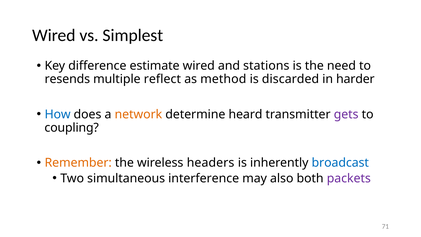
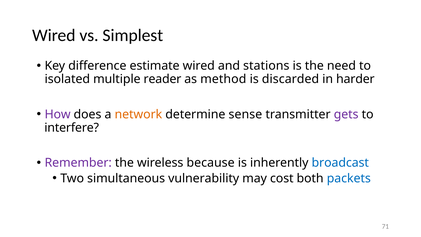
resends: resends -> isolated (67, 79)
reflect: reflect -> reader (162, 79)
How colour: blue -> purple (58, 114)
heard: heard -> sense (245, 114)
coupling: coupling -> interfere (72, 128)
Remember colour: orange -> purple (78, 163)
headers: headers -> because (211, 163)
interference: interference -> vulnerability (204, 178)
also: also -> cost (282, 178)
packets colour: purple -> blue (349, 178)
